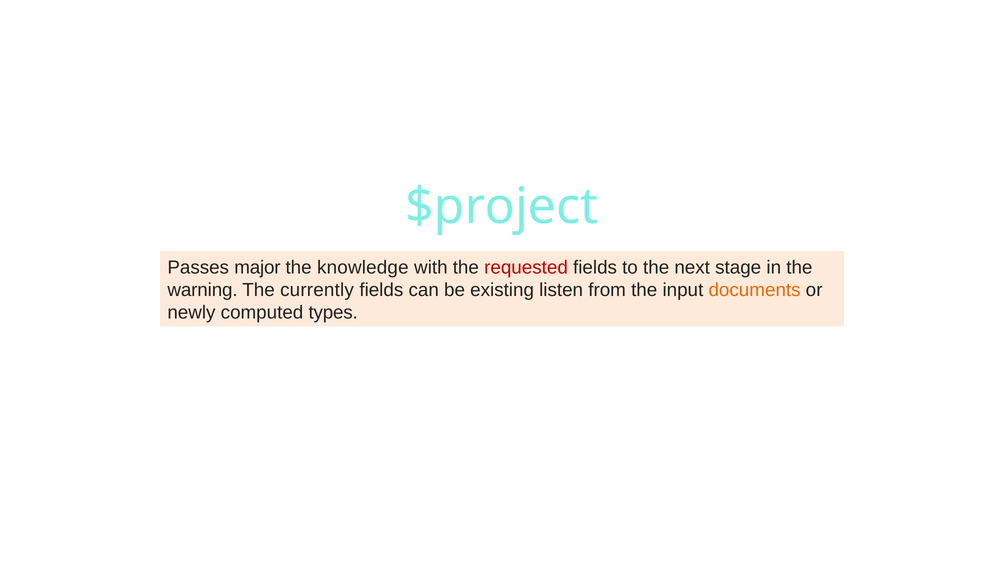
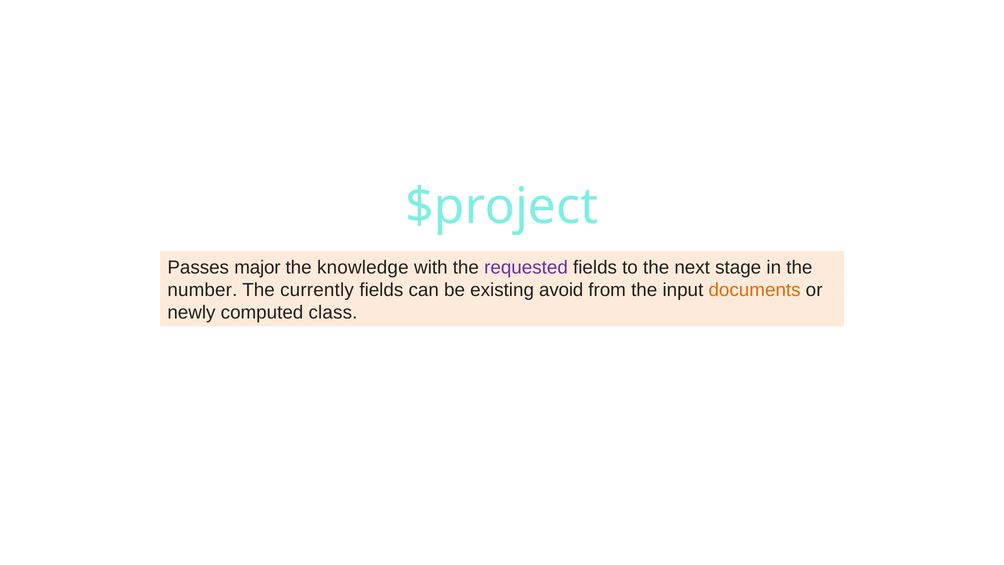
requested colour: red -> purple (526, 267)
warning: warning -> number (202, 290)
listen: listen -> avoid (561, 290)
types: types -> class (333, 313)
